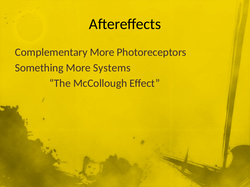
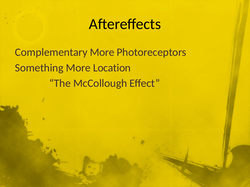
Systems: Systems -> Location (112, 68)
